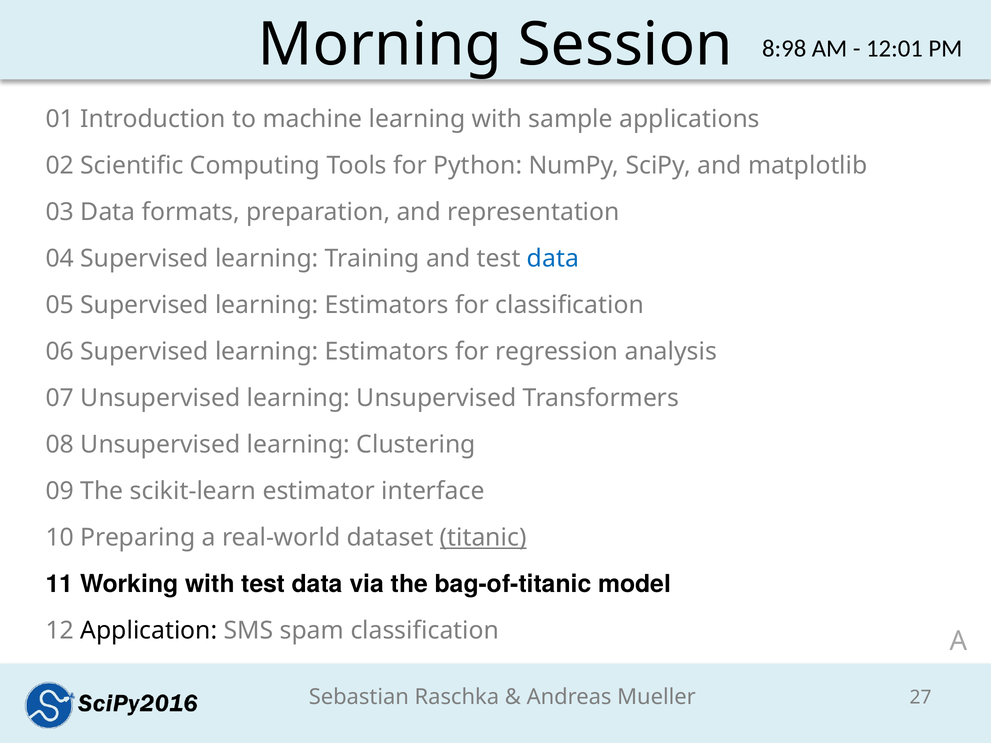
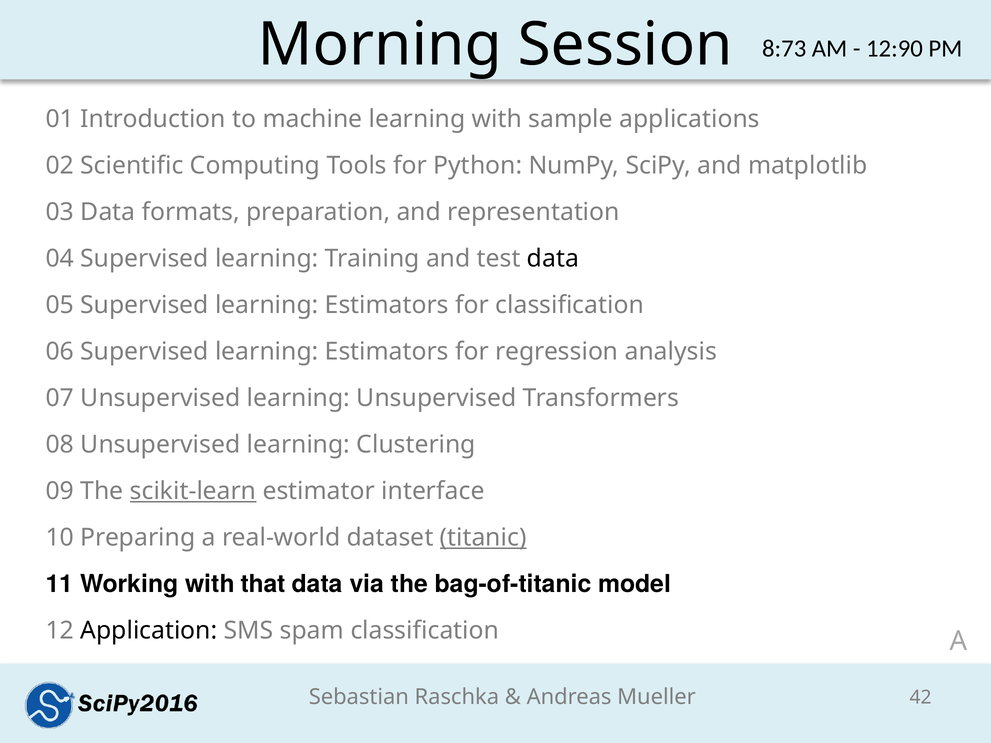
8:98: 8:98 -> 8:73 (784, 48)
12:01: 12:01 -> 12:90 (894, 48)
data colour: blue -> black (553, 259)
scikit-learn underline: none -> present (193, 491)
with test: test -> that (263, 584)
27: 27 -> 42 (921, 698)
